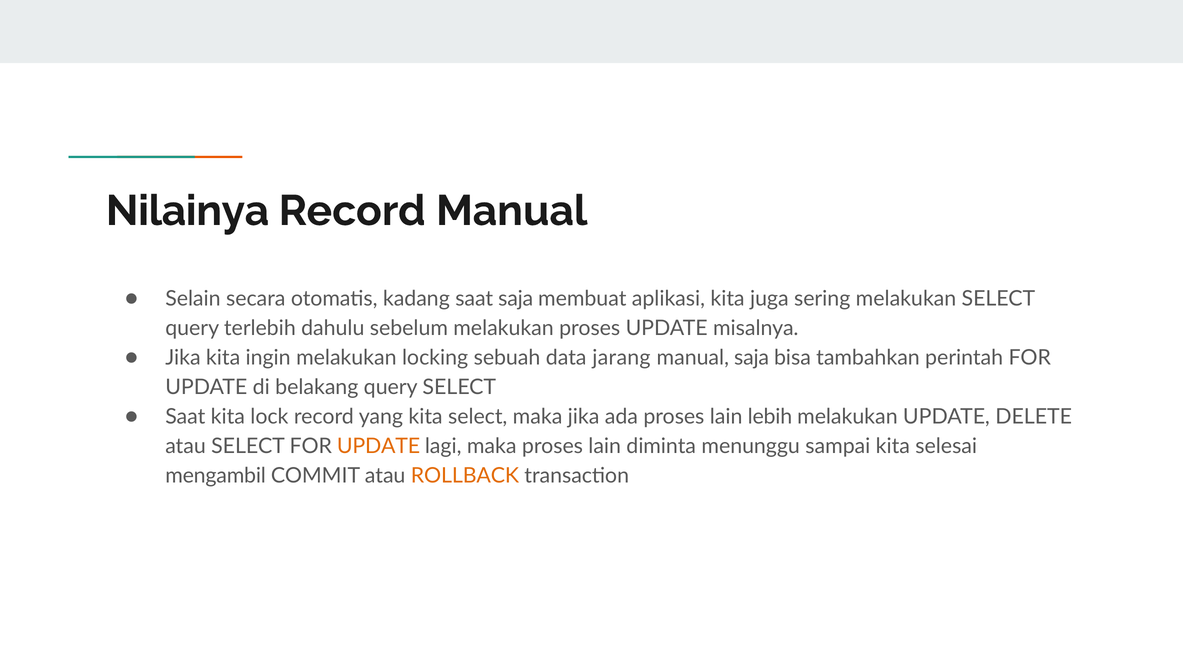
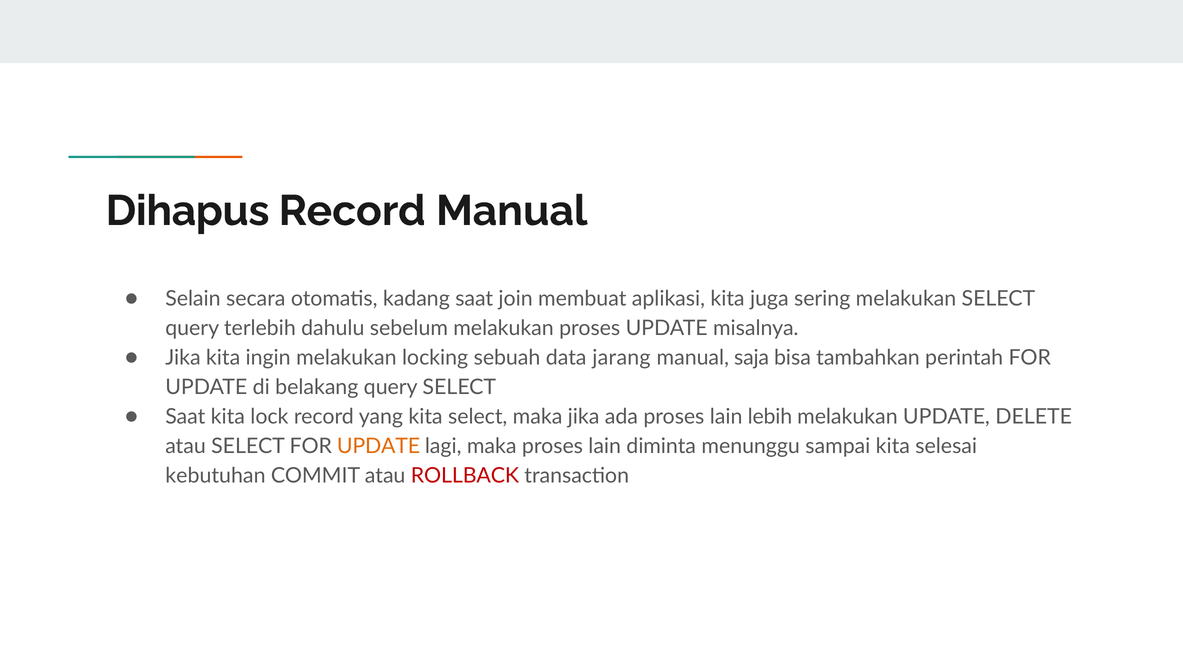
Nilainya: Nilainya -> Dihapus (188, 211)
saat saja: saja -> join (516, 299)
mengambil: mengambil -> kebutuhan (215, 476)
ROLLBACK colour: orange -> red (465, 476)
